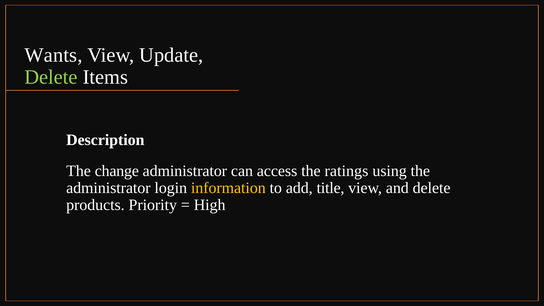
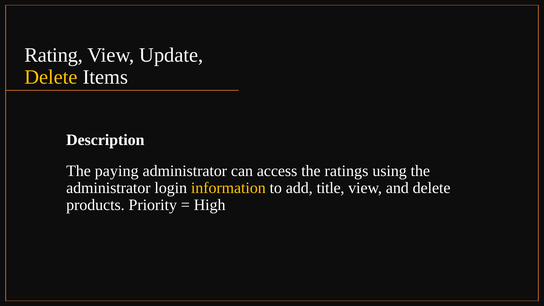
Wants: Wants -> Rating (54, 55)
Delete colour: light green -> yellow (51, 77)
change: change -> paying (117, 171)
